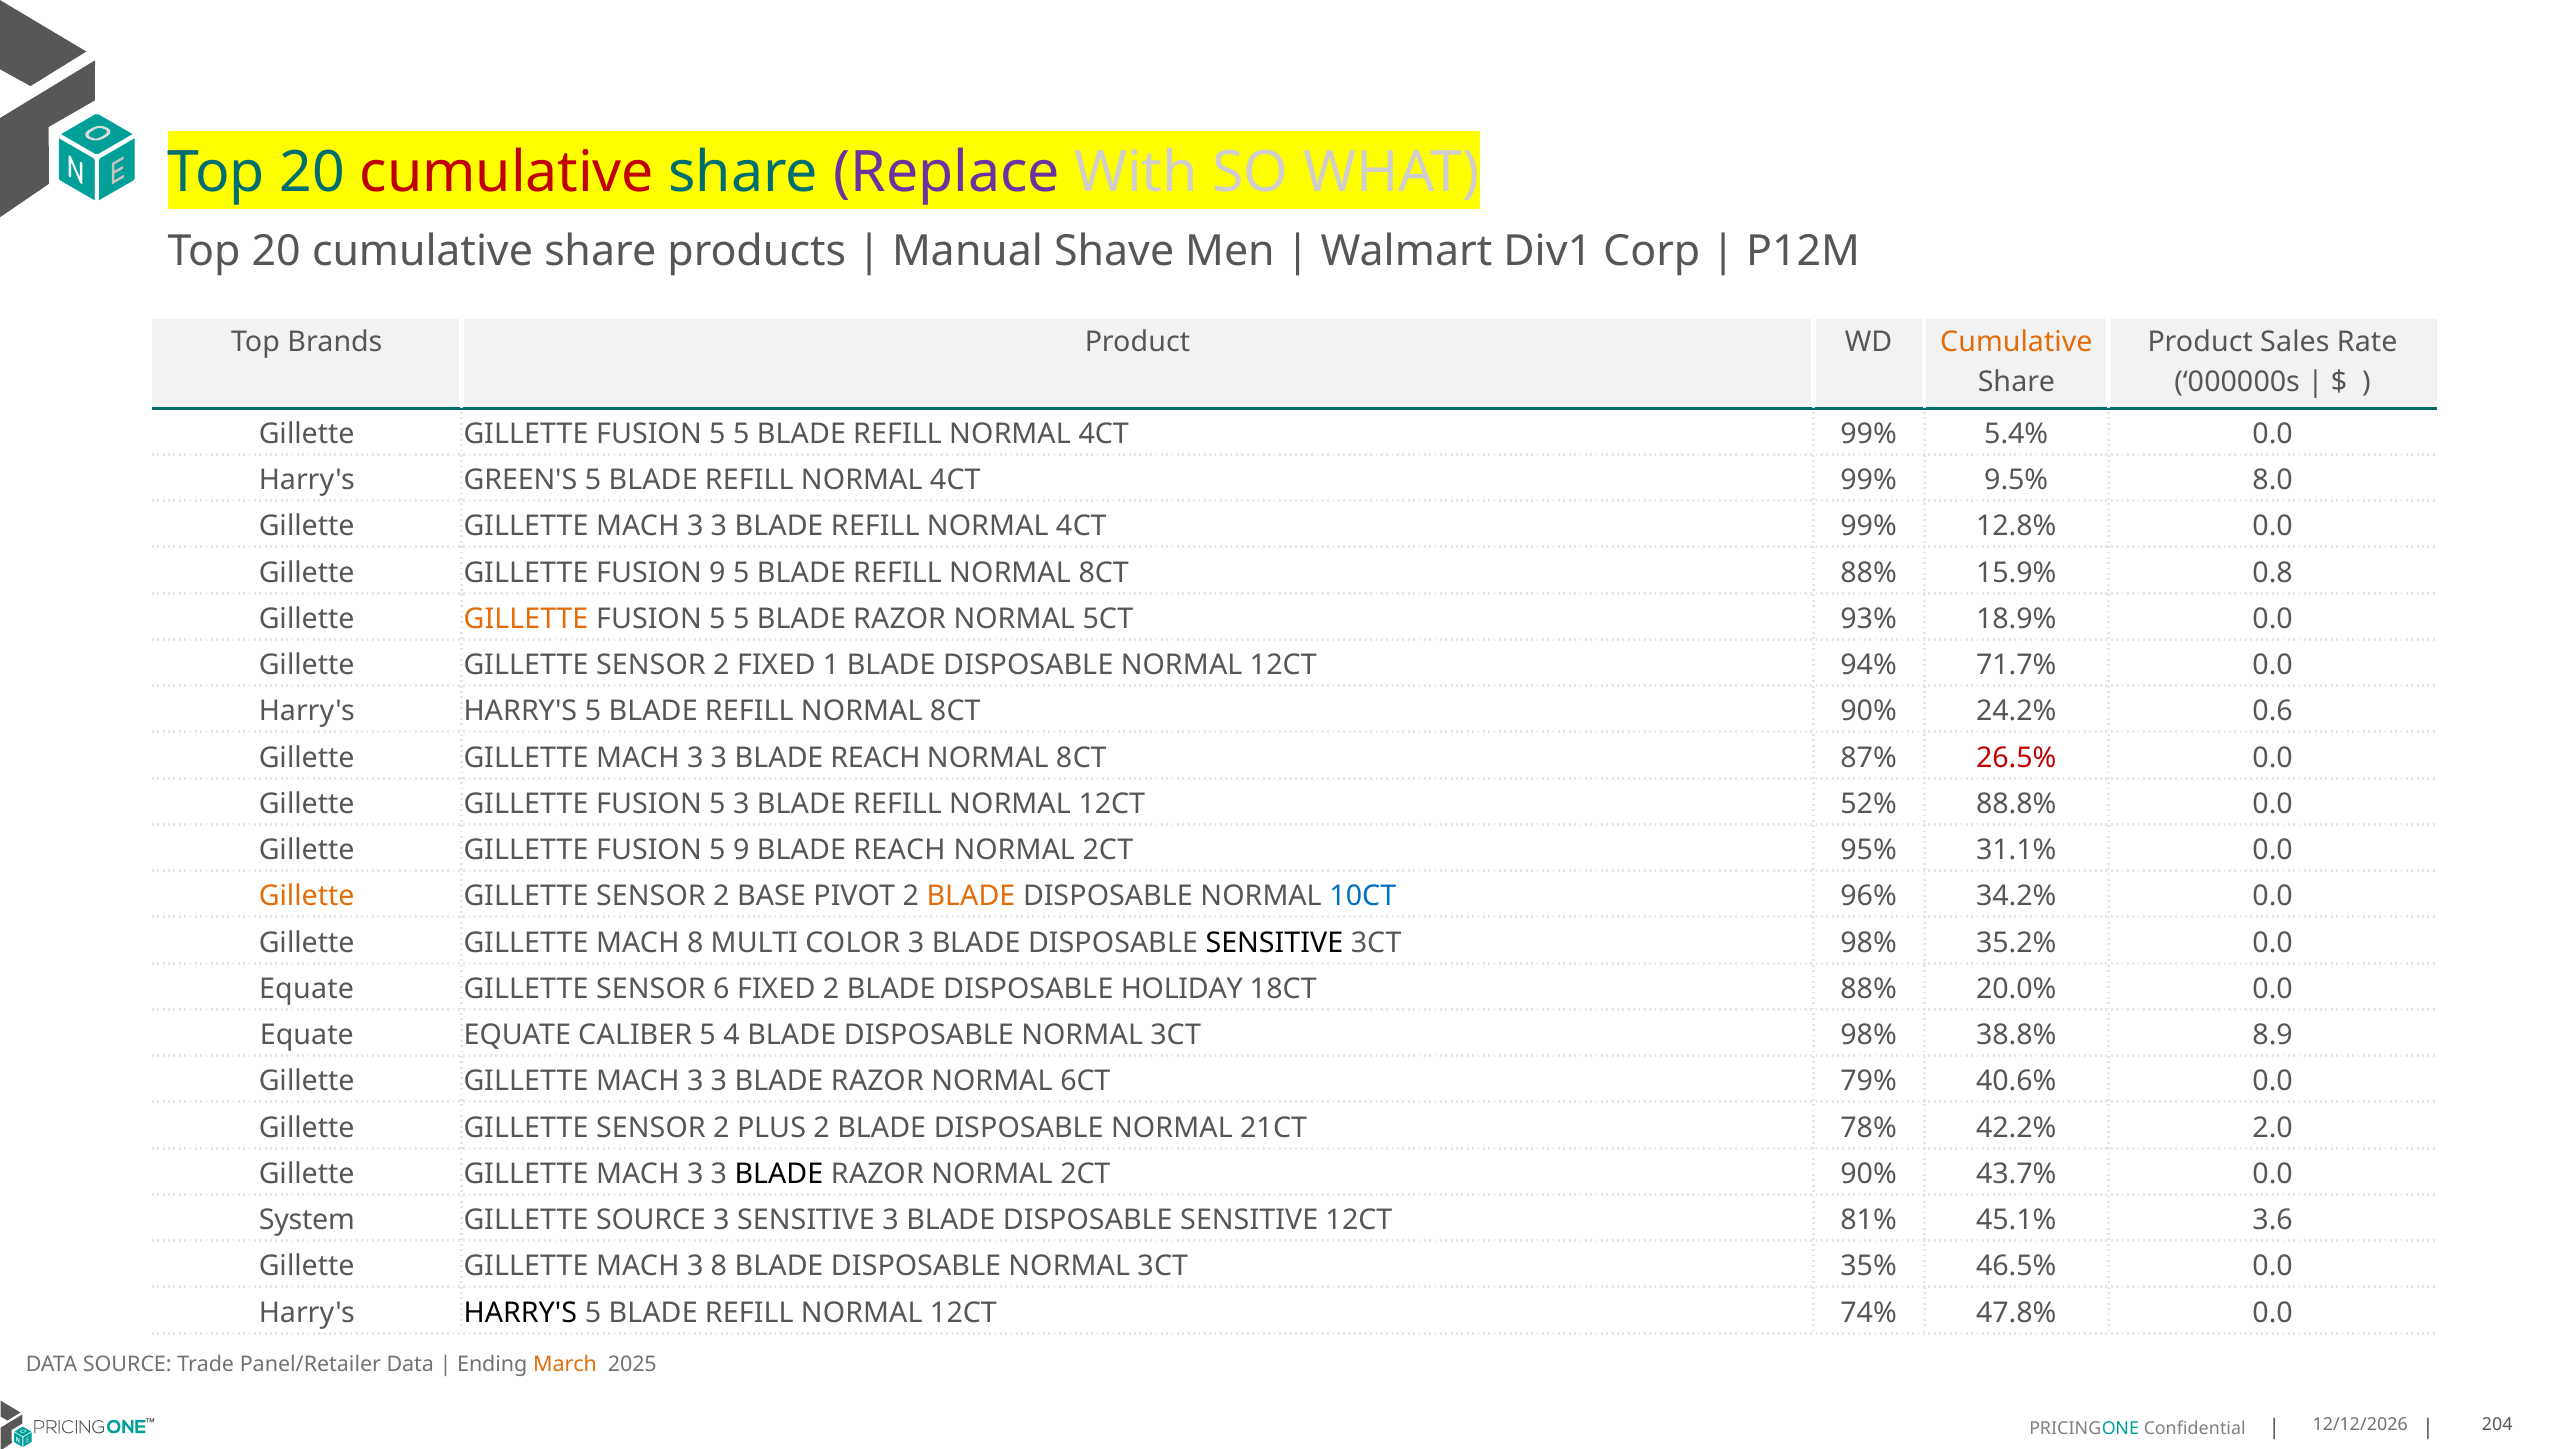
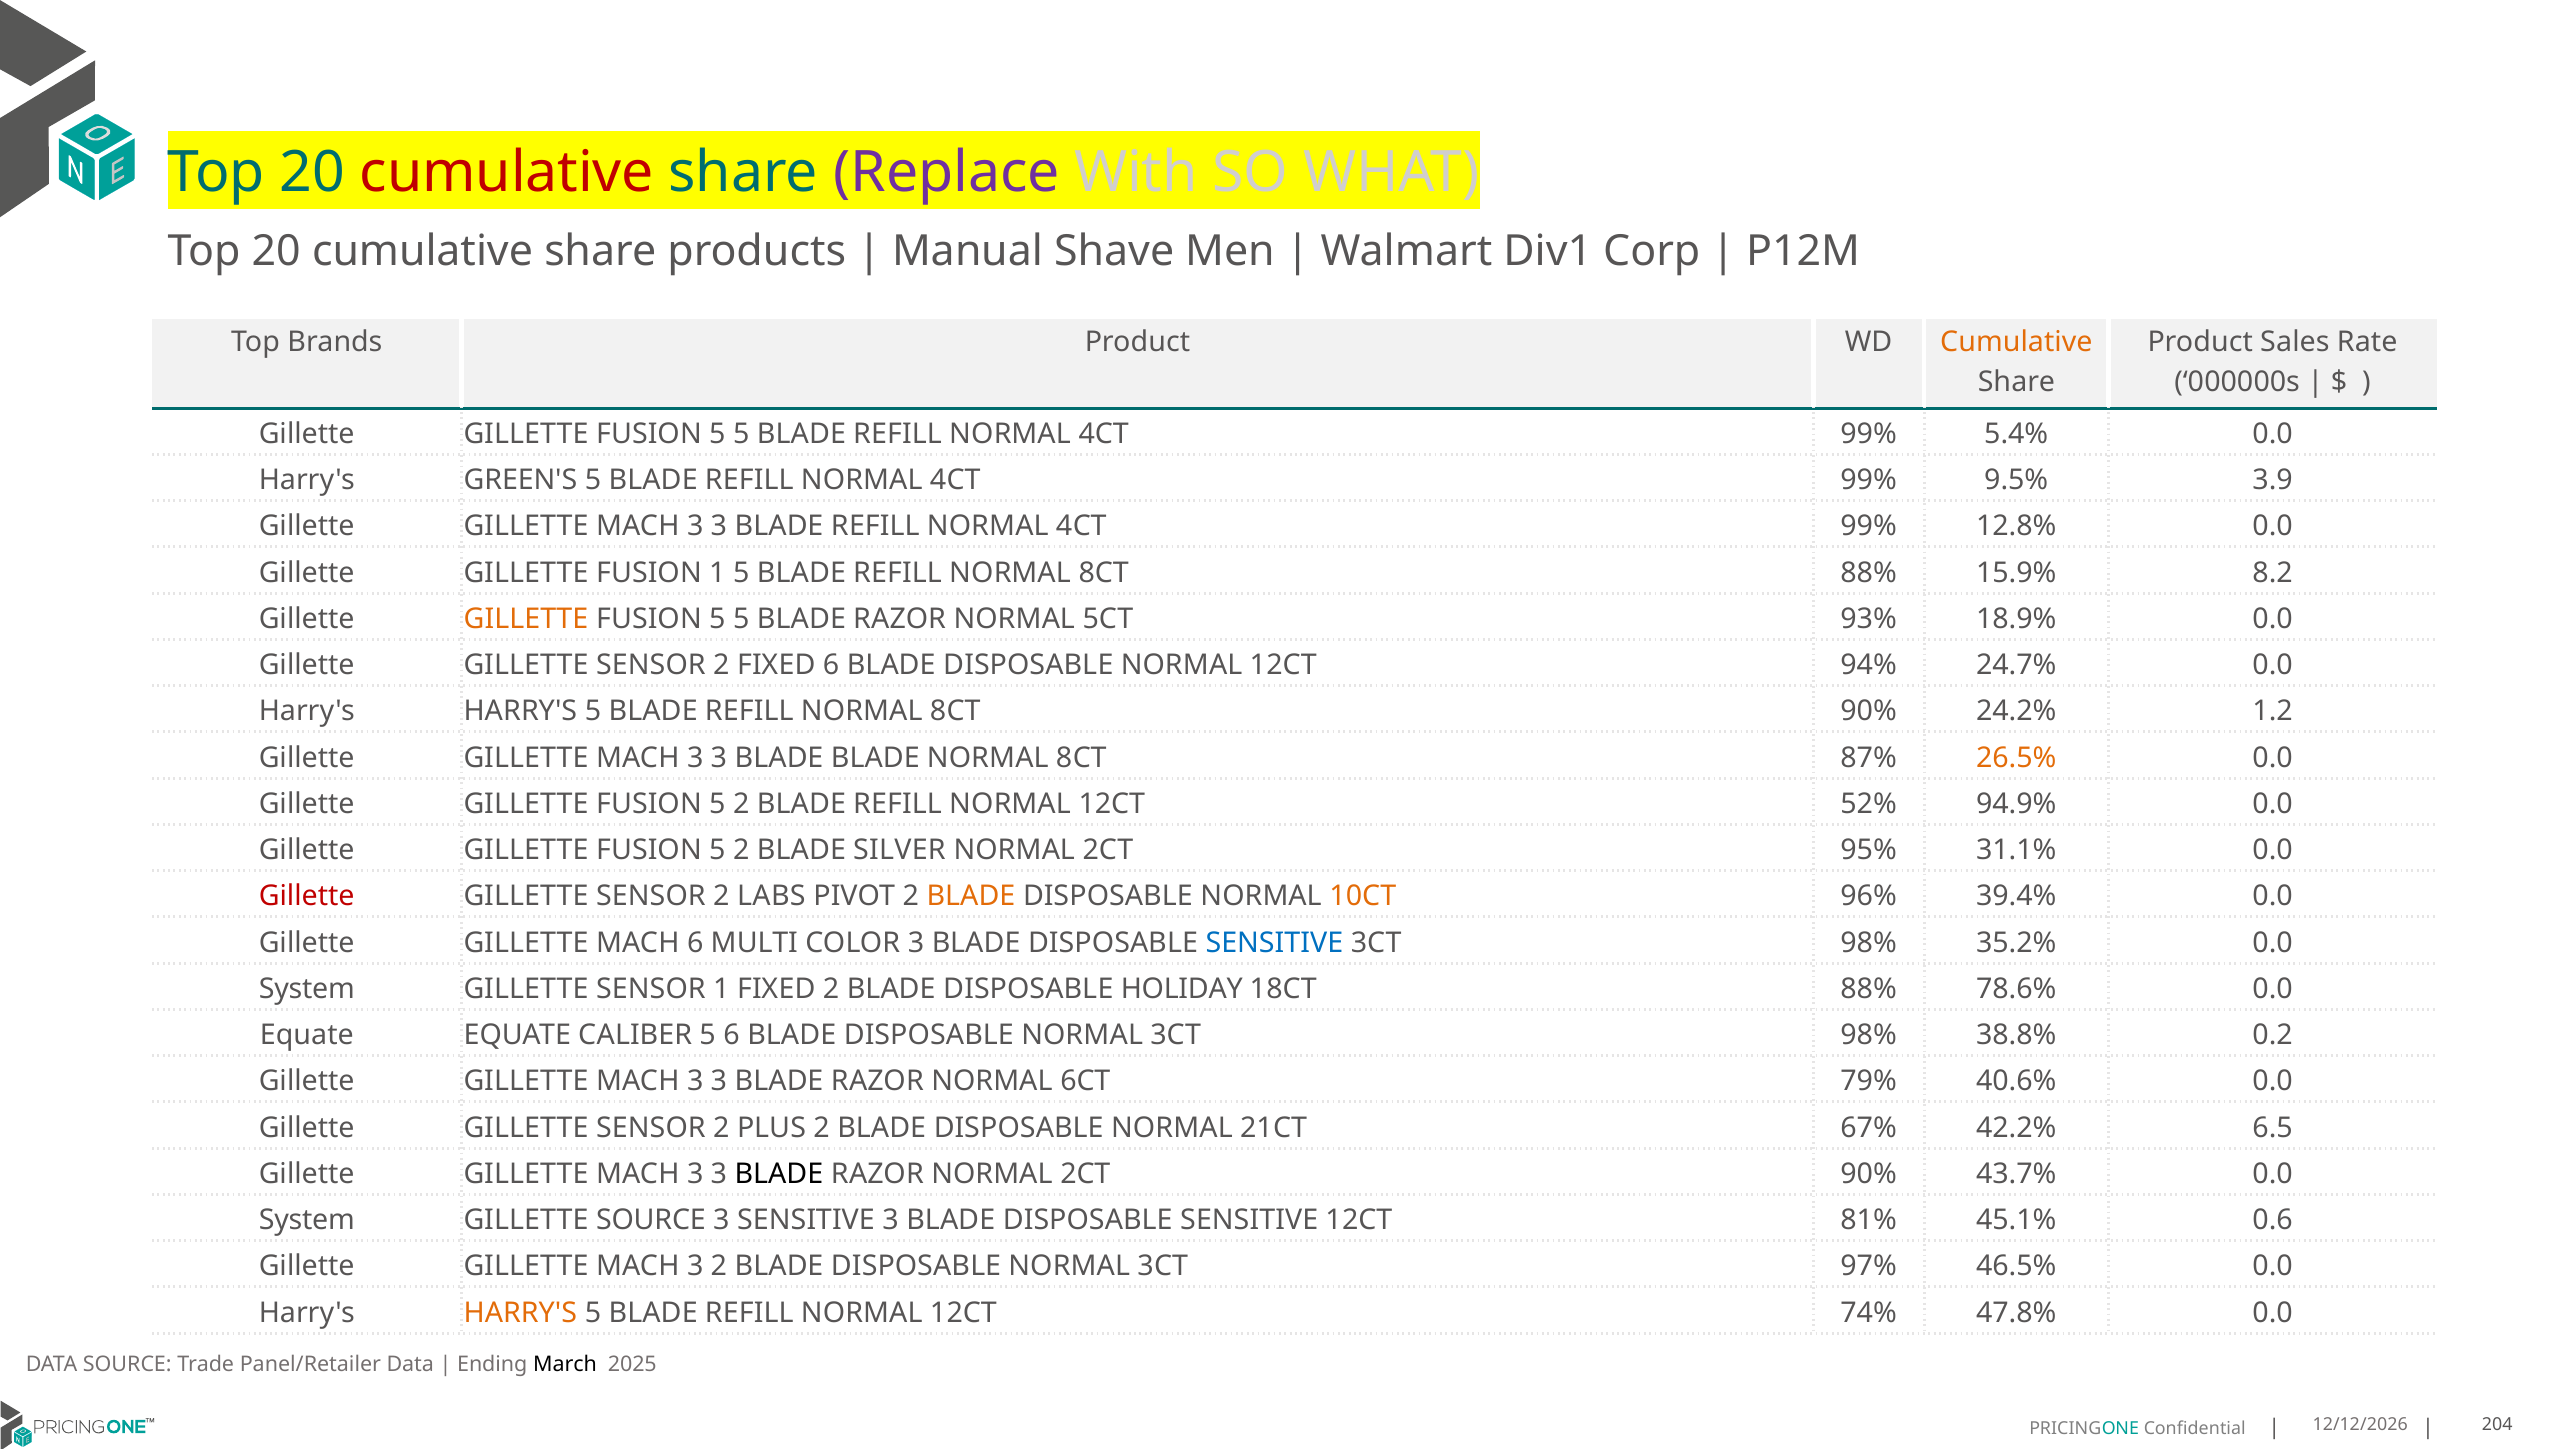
8.0: 8.0 -> 3.9 (2273, 480)
FUSION 9: 9 -> 1 (717, 573)
0.8: 0.8 -> 8.2 (2273, 573)
FIXED 1: 1 -> 6 (831, 665)
71.7%: 71.7% -> 24.7% (2016, 665)
0.6: 0.6 -> 1.2 (2273, 711)
3 BLADE REACH: REACH -> BLADE (875, 758)
26.5% colour: red -> orange (2016, 758)
3: 3 -> 2 (741, 804)
88.8%: 88.8% -> 94.9% (2016, 804)
9: 9 -> 2 (741, 850)
REACH: REACH -> SILVER (899, 850)
Gillette colour: orange -> red (307, 896)
BASE: BASE -> LABS (771, 896)
10CT colour: blue -> orange (1363, 896)
34.2%: 34.2% -> 39.4% (2016, 896)
MACH 8: 8 -> 6 (695, 943)
SENSITIVE colour: black -> blue (1274, 943)
Equate: Equate -> System (307, 989)
SENSOR 6: 6 -> 1 (721, 989)
20.0%: 20.0% -> 78.6% (2016, 989)
5 4: 4 -> 6 (732, 1035)
8.9: 8.9 -> 0.2 (2273, 1035)
78%: 78% -> 67% (1869, 1128)
2.0: 2.0 -> 6.5 (2273, 1128)
3.6: 3.6 -> 0.6 (2273, 1220)
3 8: 8 -> 2 (719, 1266)
35%: 35% -> 97% (1869, 1266)
HARRY'S colour: black -> orange (520, 1313)
March colour: orange -> black (565, 1365)
